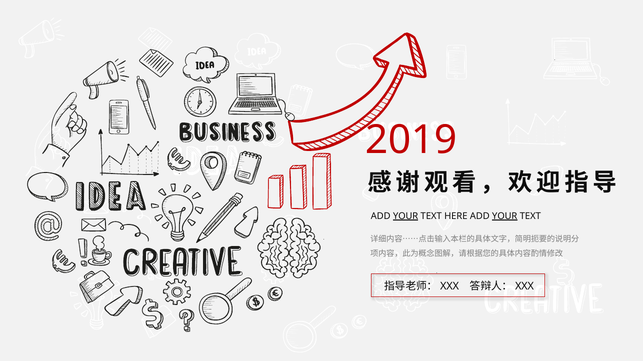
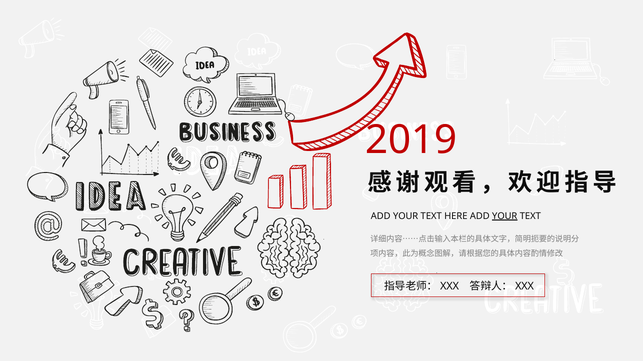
YOUR underline: present -> none (406, 216)
